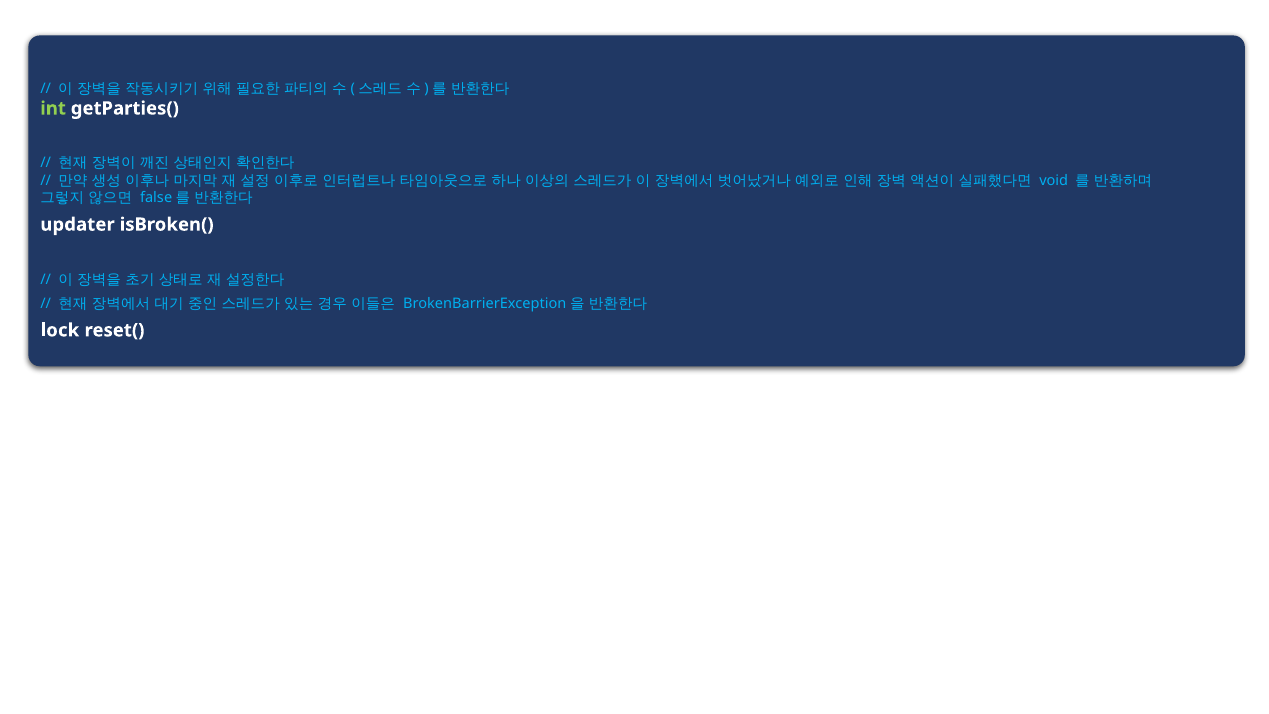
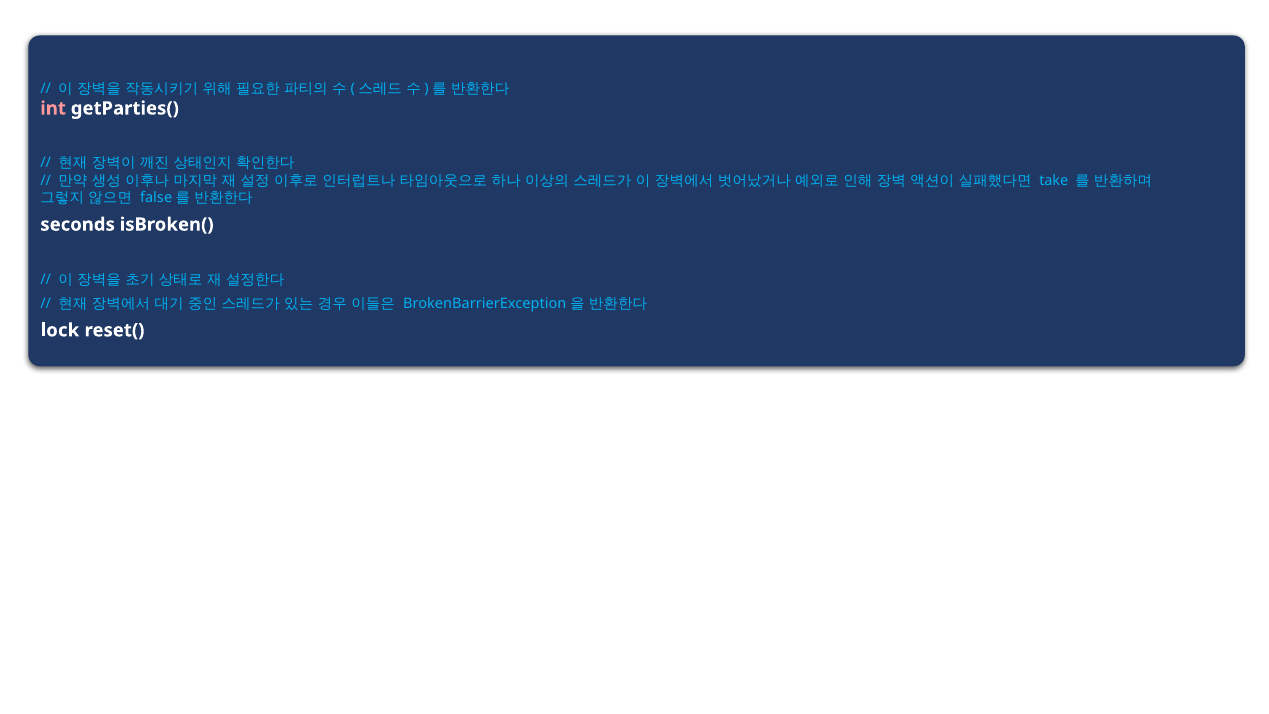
int colour: light green -> pink (53, 108)
void: void -> take (1054, 180)
updater: updater -> seconds (78, 224)
